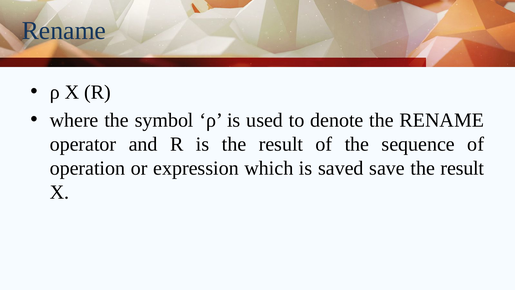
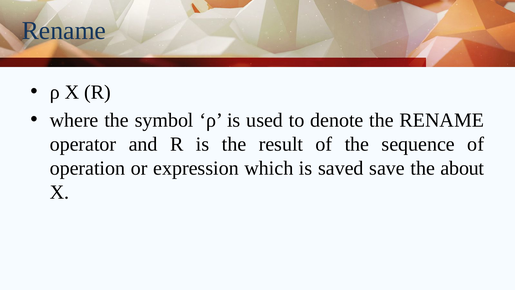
result: result -> about (462, 168)
